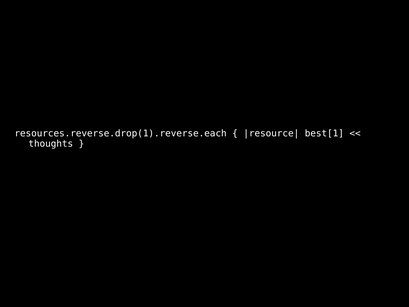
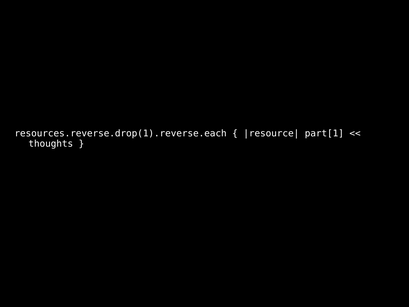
best[1: best[1 -> part[1 (324, 134)
